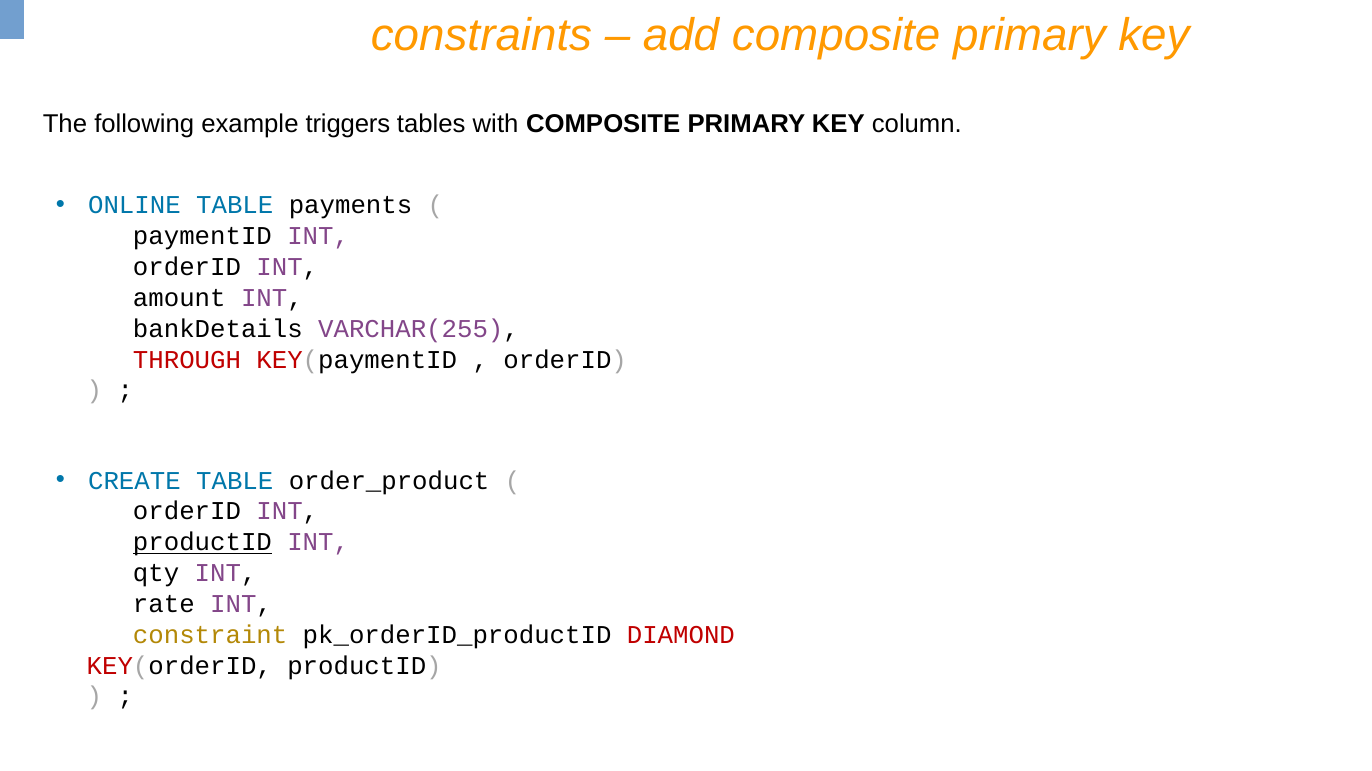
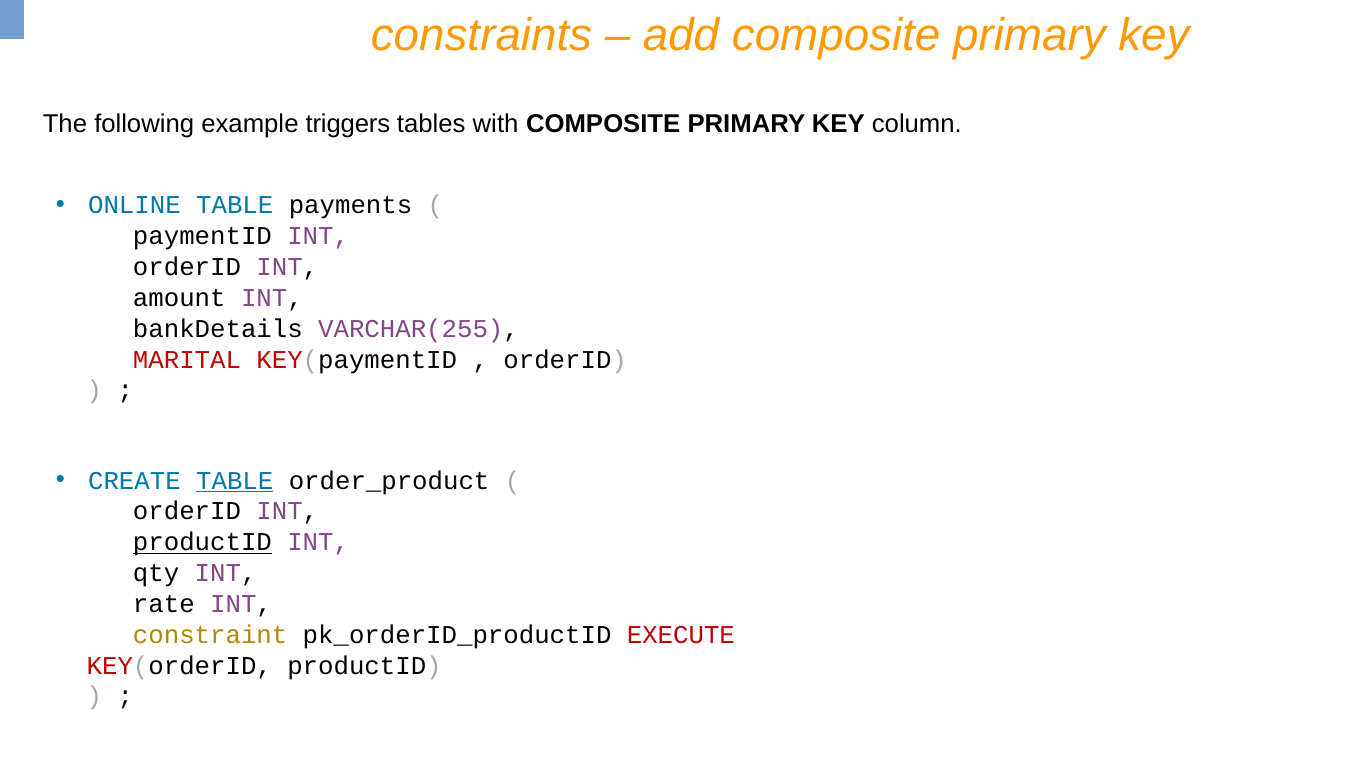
THROUGH: THROUGH -> MARITAL (187, 360)
TABLE underline: none -> present (235, 481)
DIAMOND: DIAMOND -> EXECUTE (681, 635)
